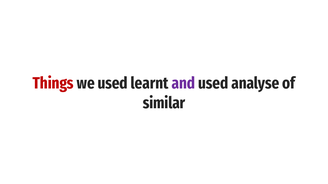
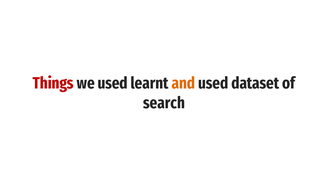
and colour: purple -> orange (183, 84)
analyse: analyse -> dataset (255, 84)
similar: similar -> search (164, 103)
